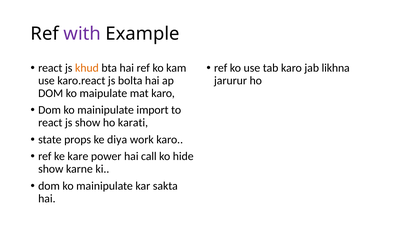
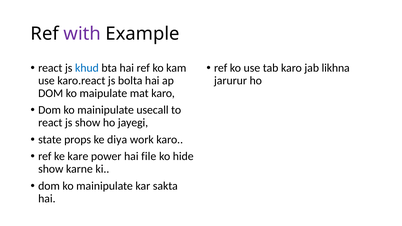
khud colour: orange -> blue (87, 68)
import: import -> usecall (153, 110)
karati: karati -> jayegi (133, 123)
call: call -> file (149, 157)
